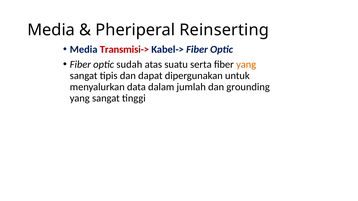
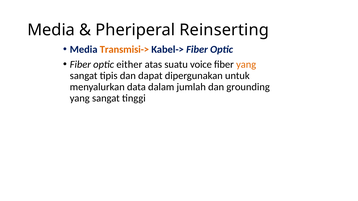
Transmisi-> colour: red -> orange (124, 49)
sudah: sudah -> either (129, 64)
serta: serta -> voice (201, 64)
